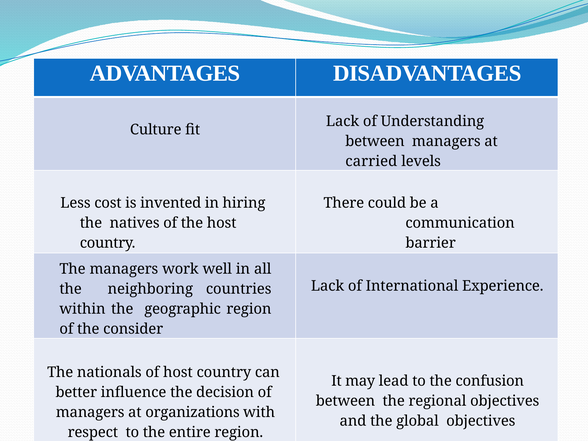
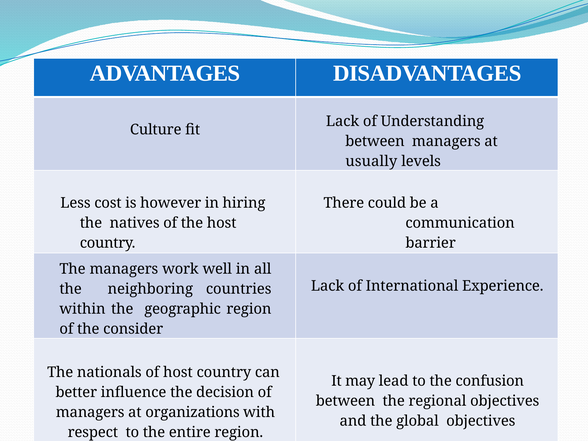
carried: carried -> usually (371, 161)
invented: invented -> however (171, 203)
